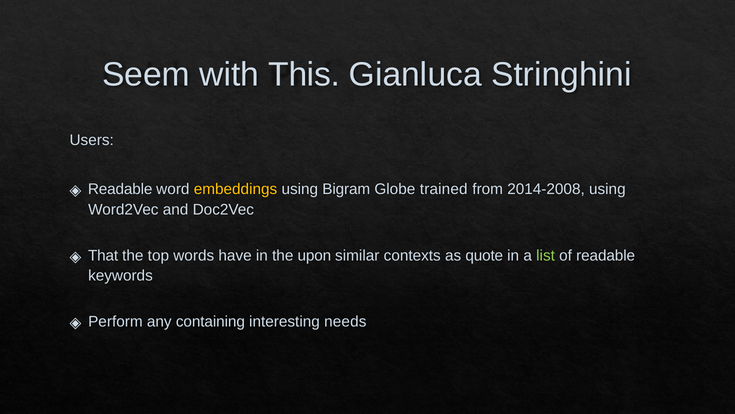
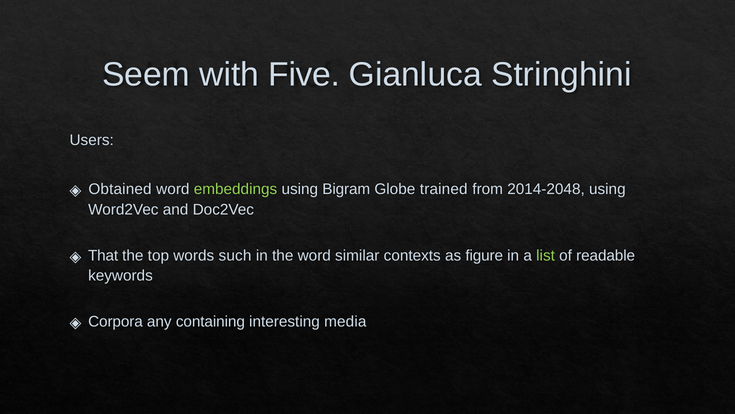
This: This -> Five (304, 74)
Readable: Readable -> Obtained (120, 189)
embeddings colour: yellow -> light green (236, 189)
2014-2008: 2014-2008 -> 2014-2048 (546, 189)
have: have -> such (235, 255)
the upon: upon -> word (314, 255)
quote: quote -> figure (484, 255)
Perform: Perform -> Corpora (115, 321)
needs: needs -> media (345, 321)
